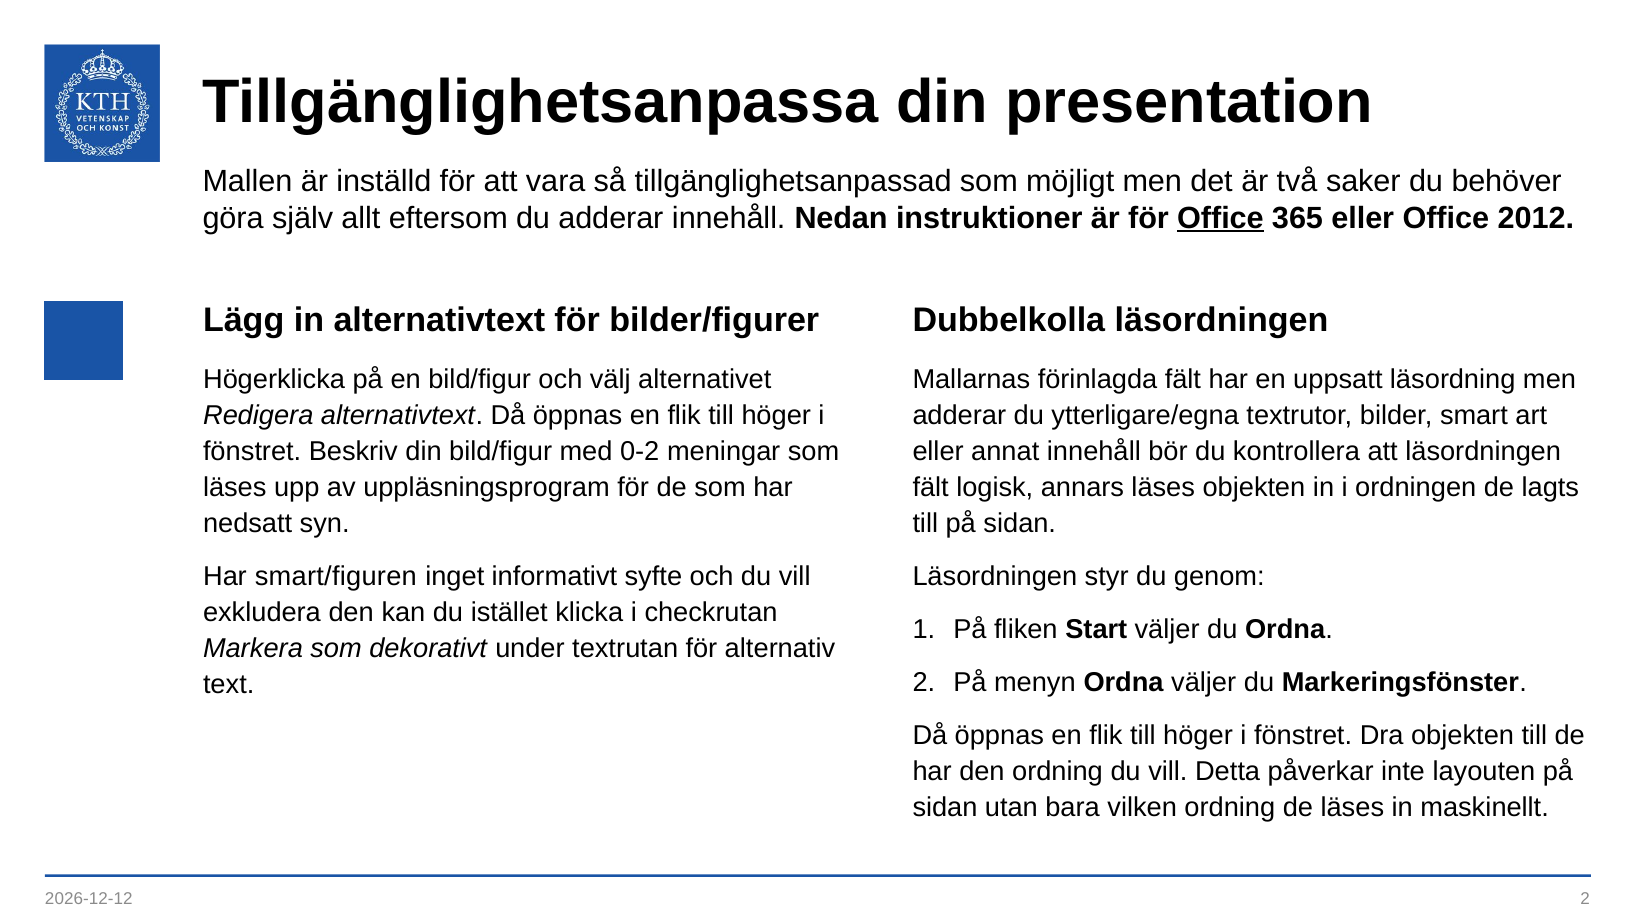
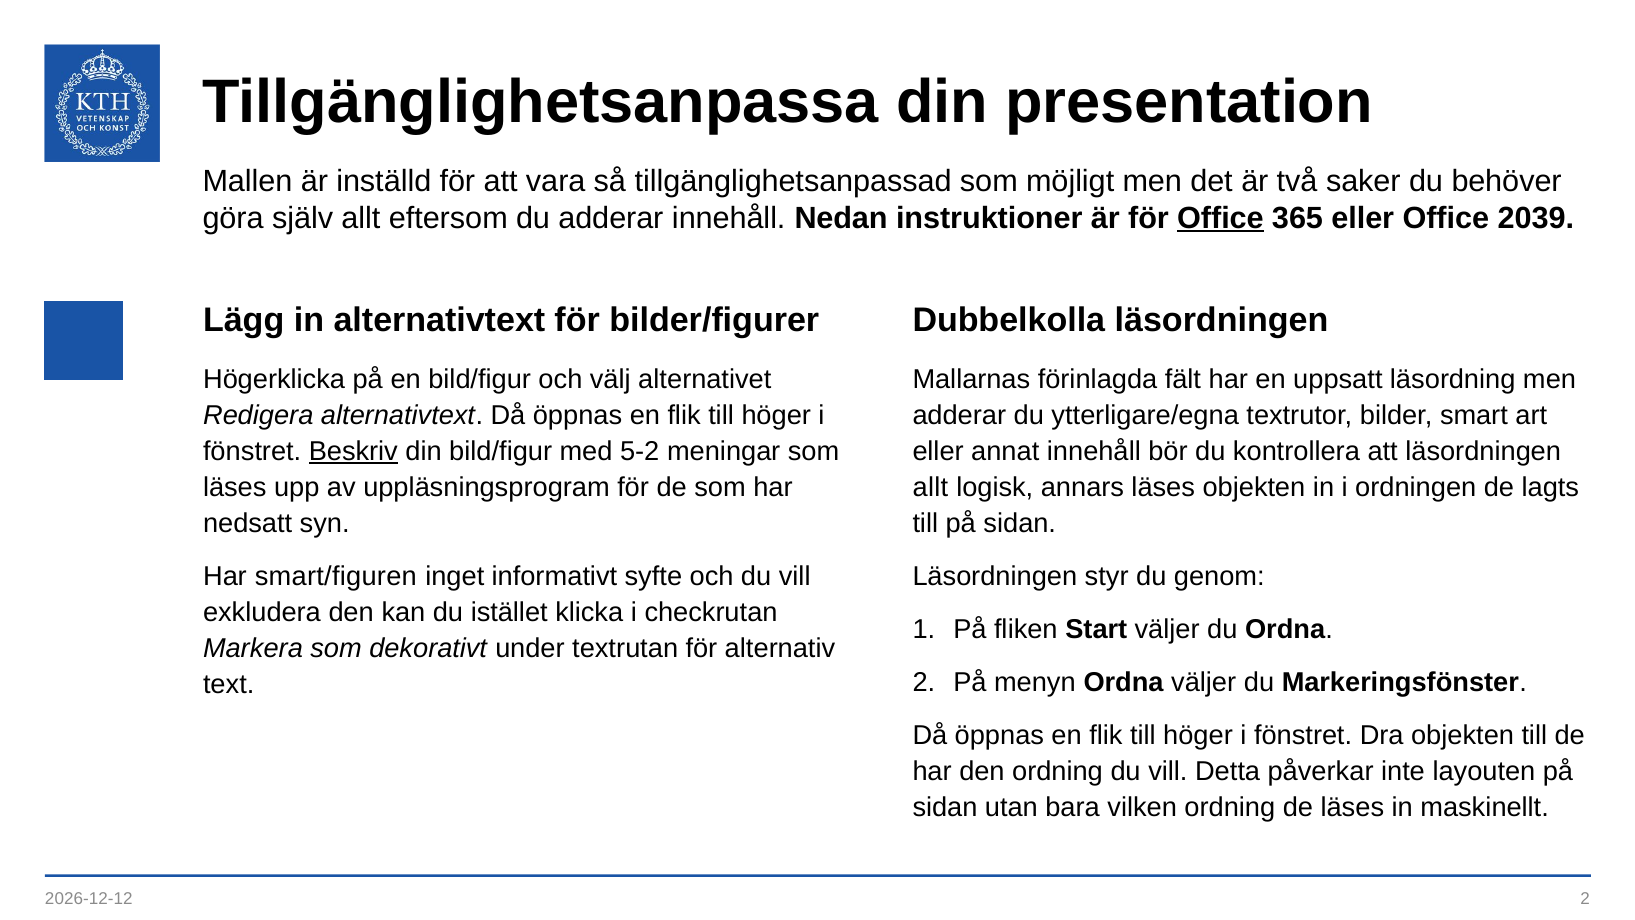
2012: 2012 -> 2039 (1536, 218)
Beskriv underline: none -> present (353, 451)
0-2: 0-2 -> 5-2 (640, 451)
fält: fält -> allt (930, 487)
